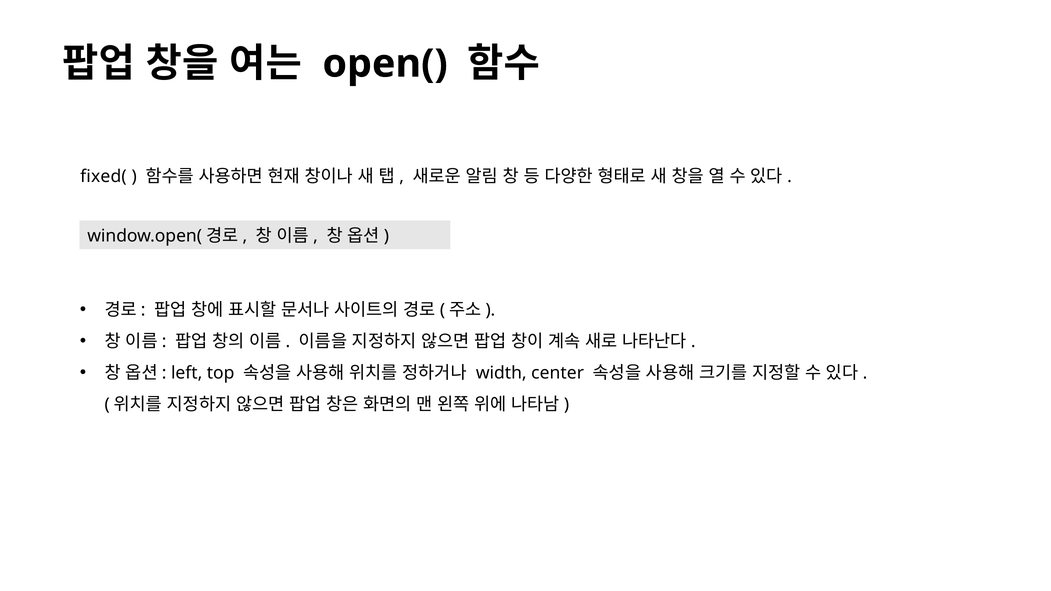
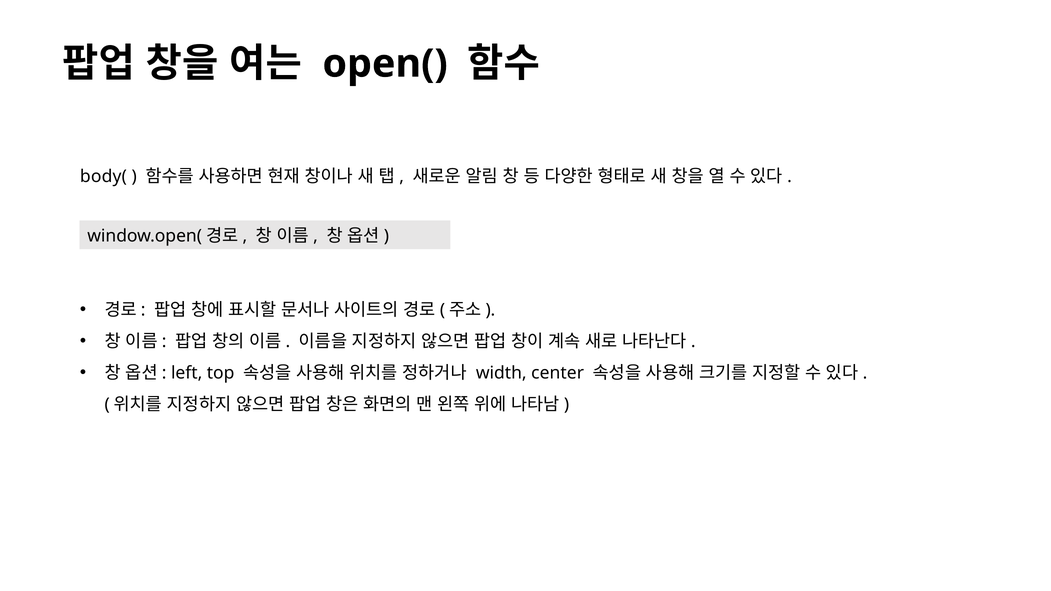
fixed(: fixed( -> body( (103, 177)
